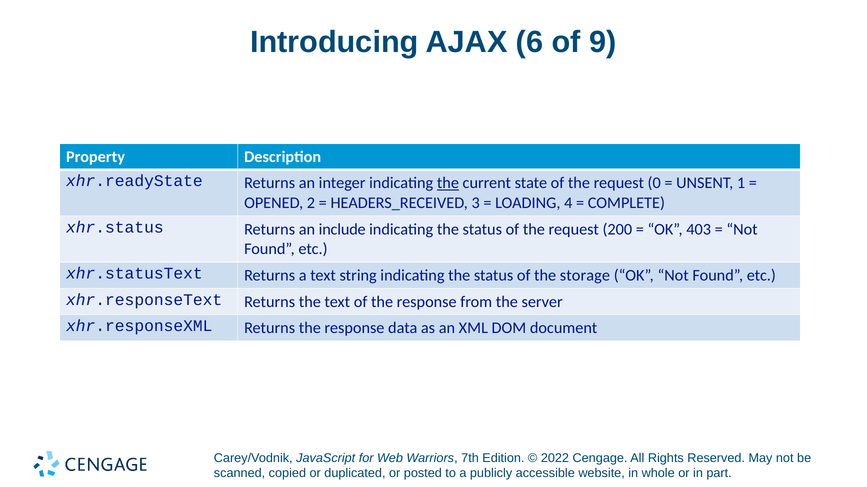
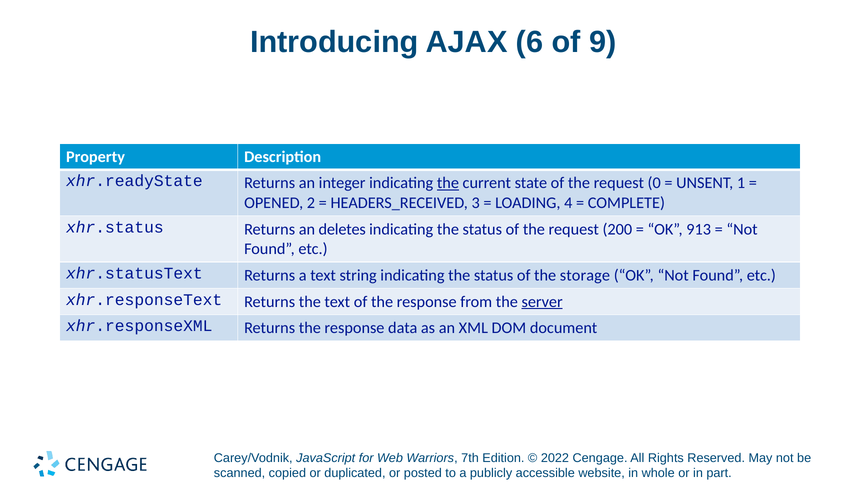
include: include -> deletes (342, 230)
403: 403 -> 913 (699, 230)
server underline: none -> present (542, 302)
